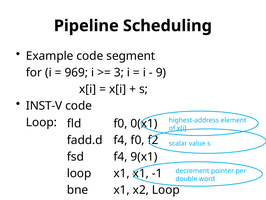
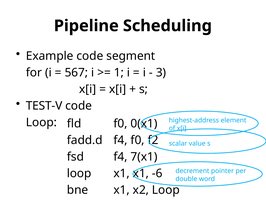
969: 969 -> 567 (76, 72)
3: 3 -> 1 (119, 72)
9: 9 -> 3 (161, 72)
INST-V: INST-V -> TEST-V (44, 105)
9(x1: 9(x1 -> 7(x1 (144, 156)
-1: -1 -> -6 (157, 173)
